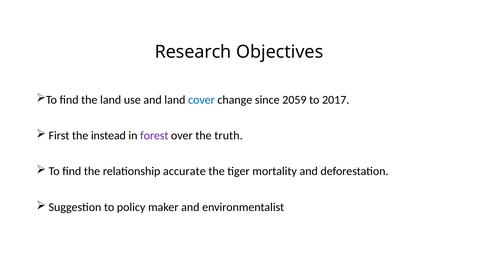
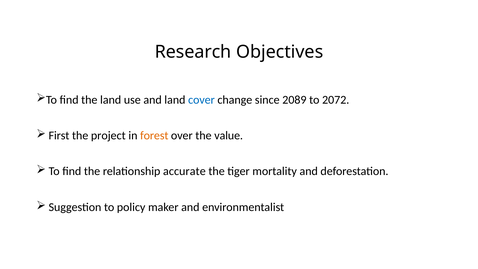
2059: 2059 -> 2089 (294, 100)
2017: 2017 -> 2072 (336, 100)
instead: instead -> project (108, 136)
forest colour: purple -> orange (154, 136)
truth: truth -> value (229, 136)
